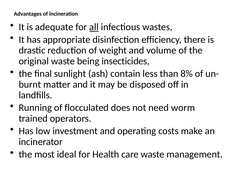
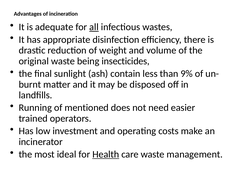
8%: 8% -> 9% (187, 74)
flocculated: flocculated -> mentioned (87, 108)
worm: worm -> easier (183, 108)
Health underline: none -> present (106, 155)
